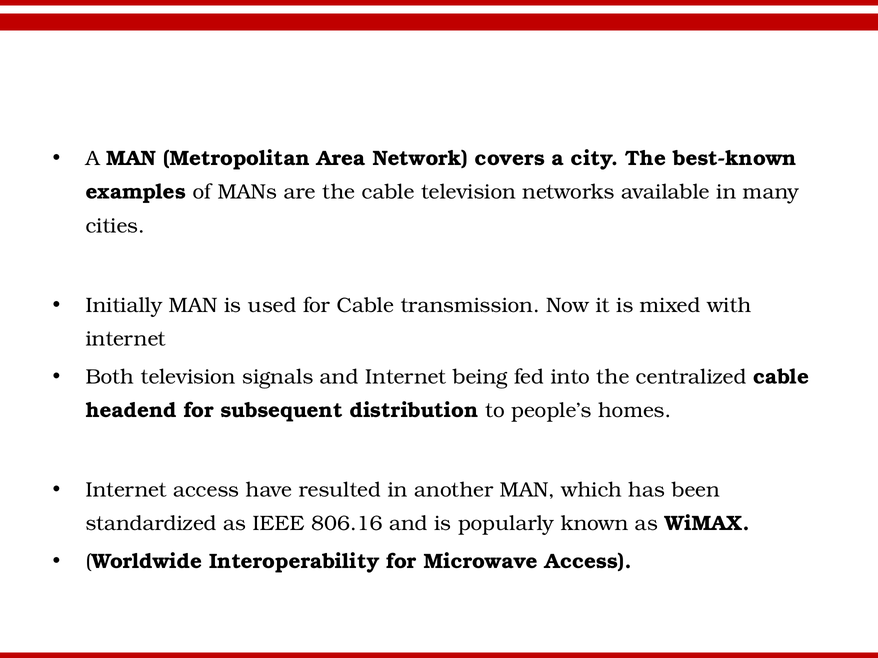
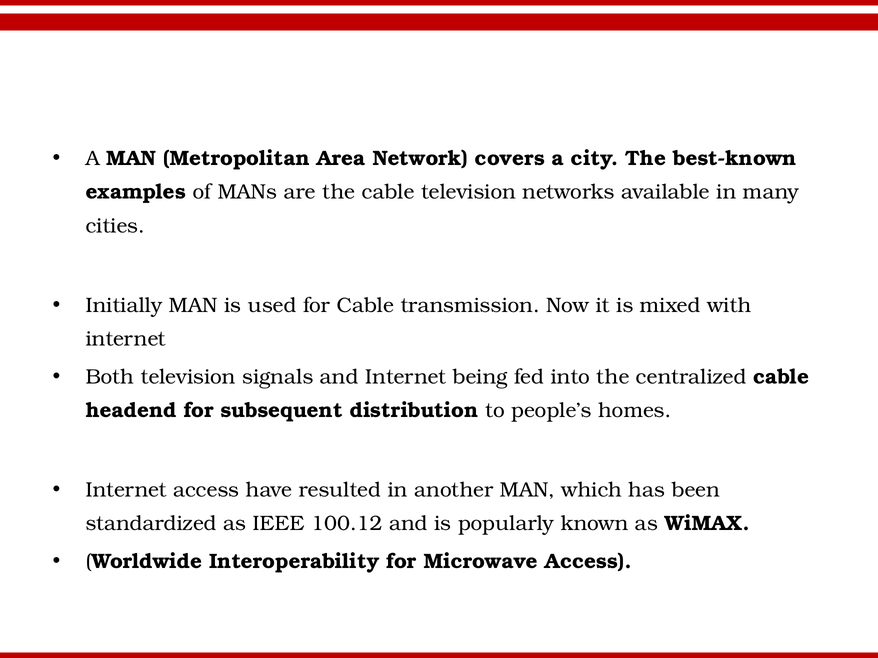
806.16: 806.16 -> 100.12 (347, 524)
